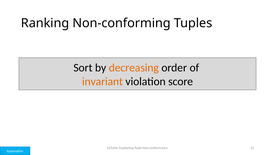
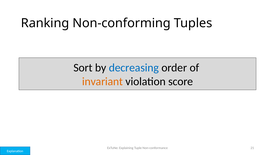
decreasing colour: orange -> blue (134, 68)
